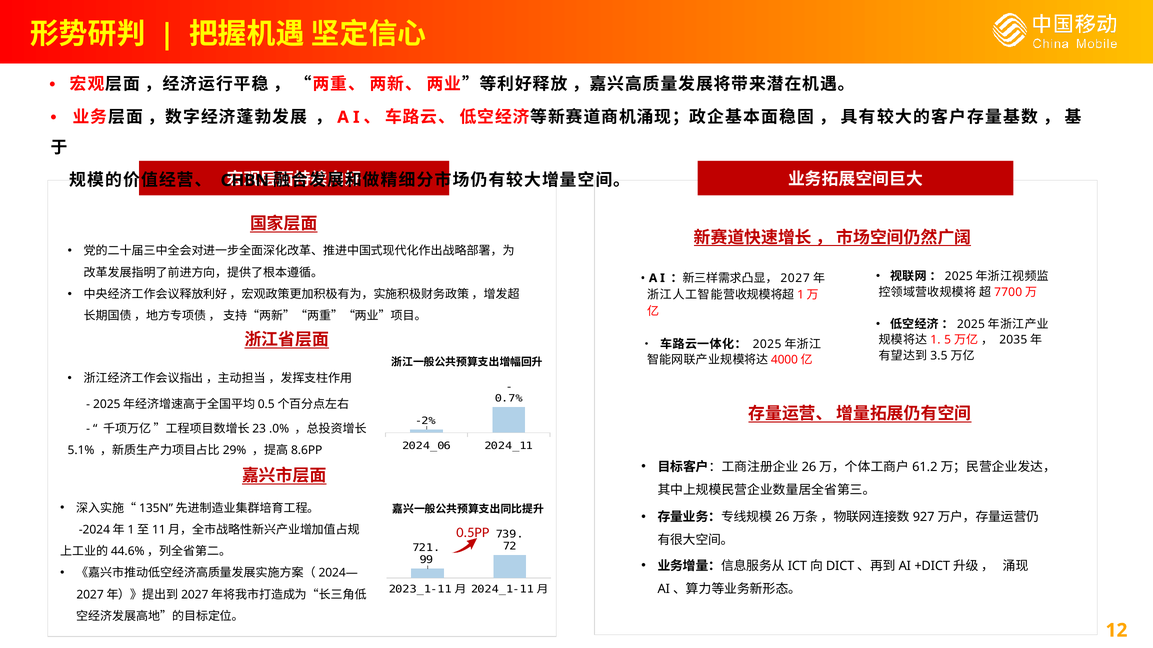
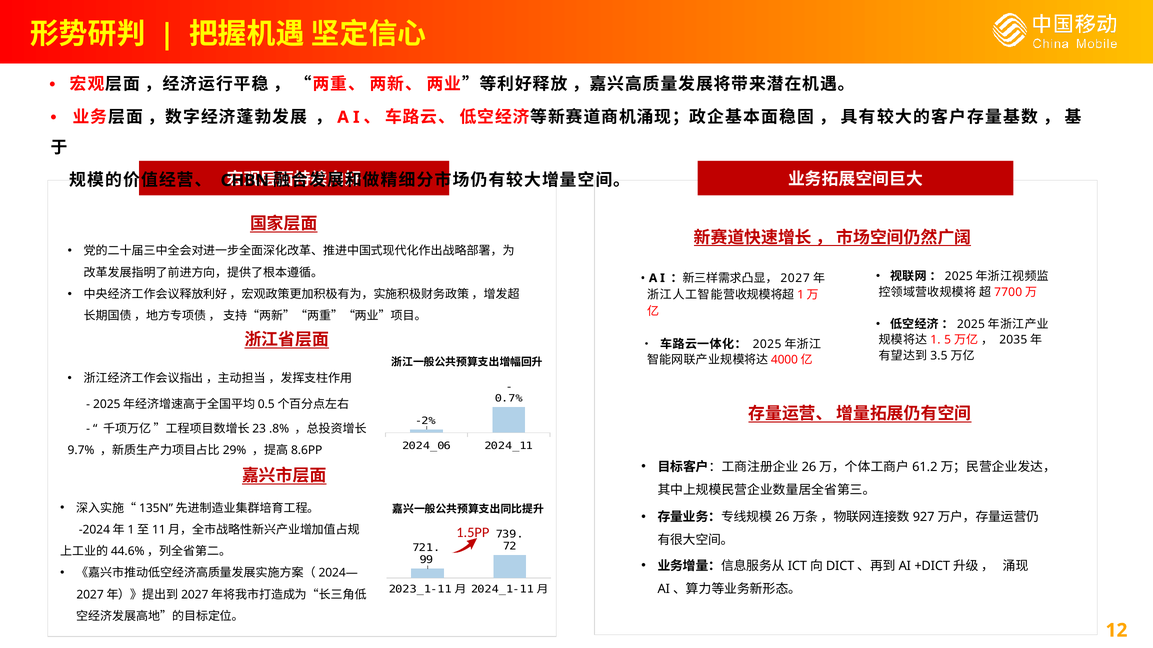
.0%: .0% -> .8% (279, 429)
5.1%: 5.1% -> 9.7% (81, 451)
0.5PP: 0.5PP -> 1.5PP (473, 533)
